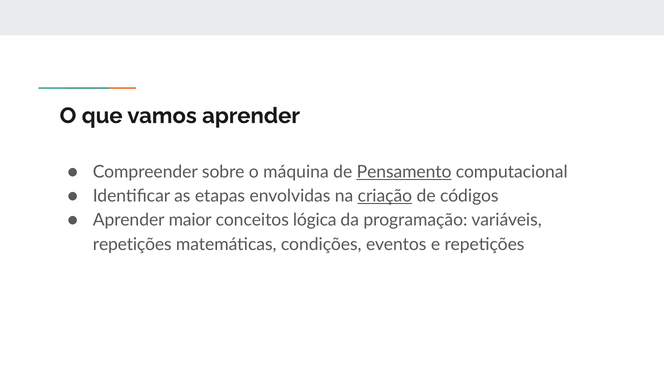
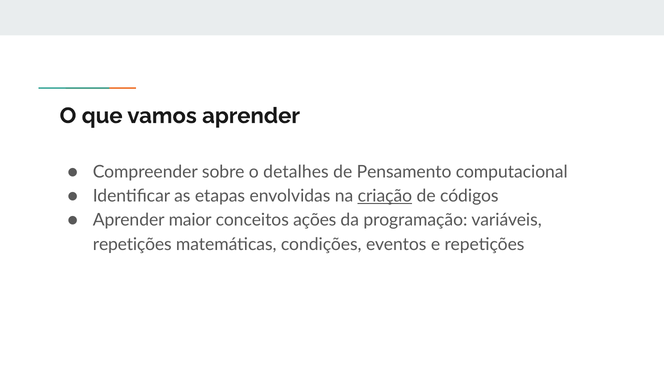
máquina: máquina -> detalhes (296, 172)
Pensamento underline: present -> none (404, 172)
lógica: lógica -> ações (315, 221)
